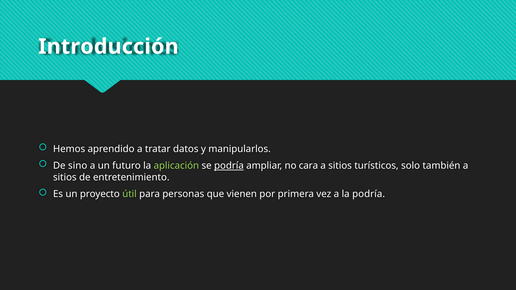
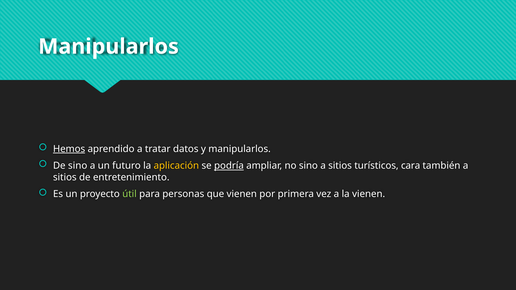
Introducción: Introducción -> Manipularlos (108, 47)
Hemos underline: none -> present (69, 149)
aplicación colour: light green -> yellow (176, 166)
no cara: cara -> sino (308, 166)
solo: solo -> cara (411, 166)
la podría: podría -> vienen (369, 194)
